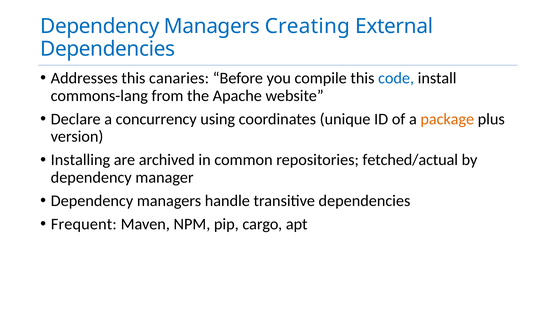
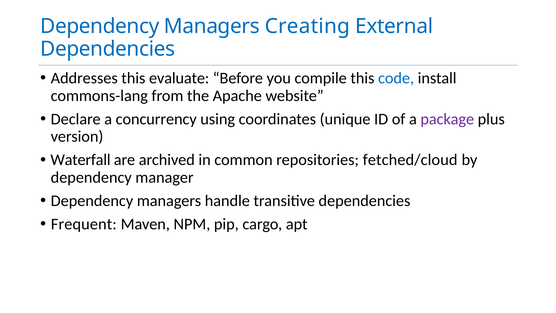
canaries: canaries -> evaluate (179, 78)
package colour: orange -> purple (447, 119)
Installing: Installing -> Waterfall (81, 160)
fetched/actual: fetched/actual -> fetched/cloud (410, 160)
